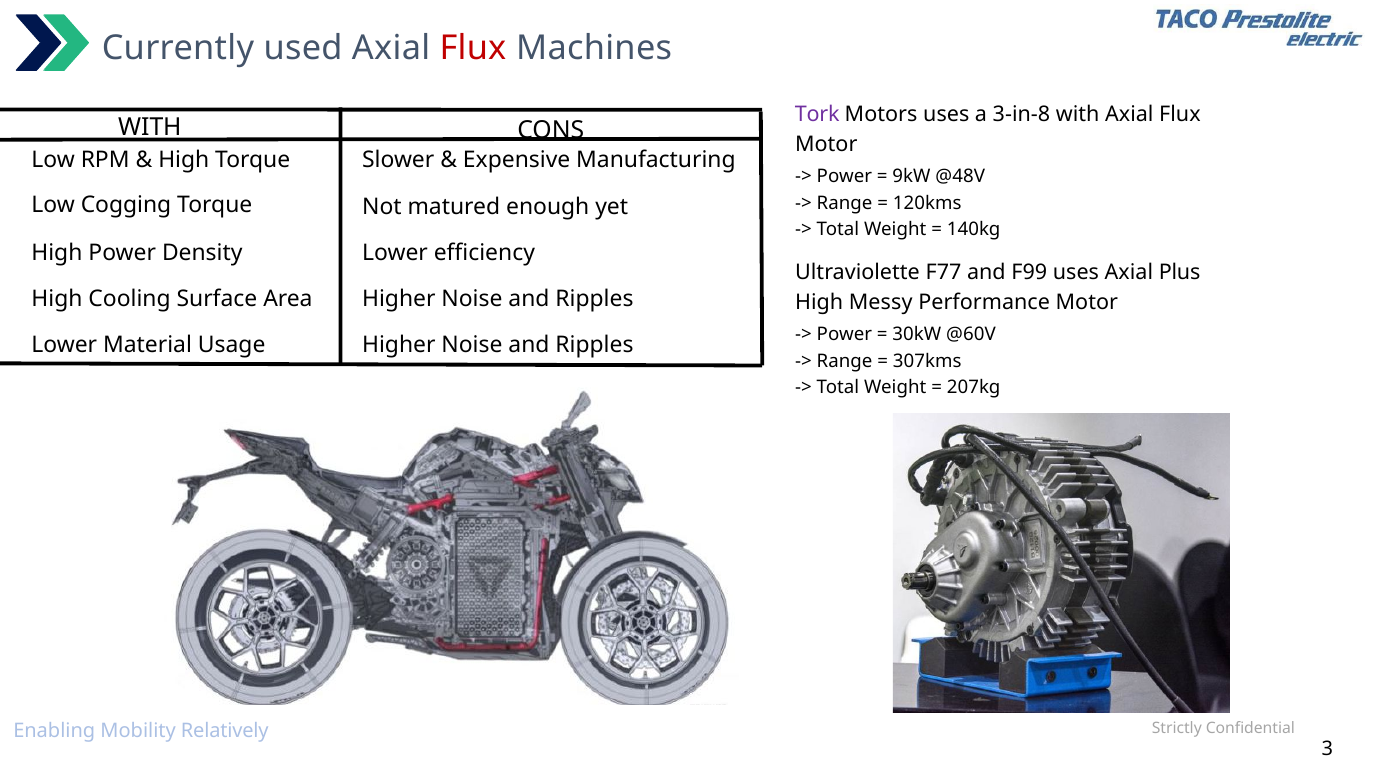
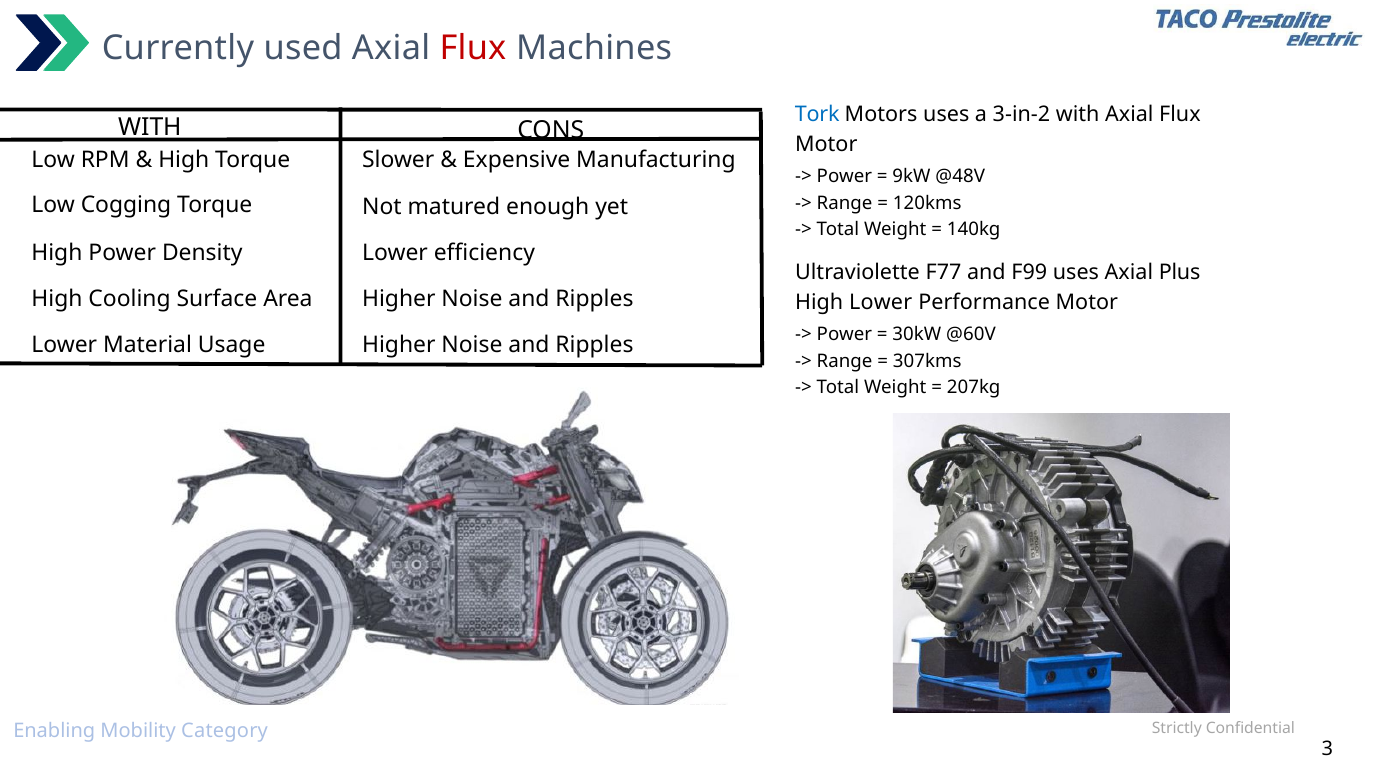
Tork colour: purple -> blue (817, 115)
3-in-8: 3-in-8 -> 3-in-2 (1021, 115)
High Messy: Messy -> Lower (881, 303)
Relatively: Relatively -> Category (225, 731)
